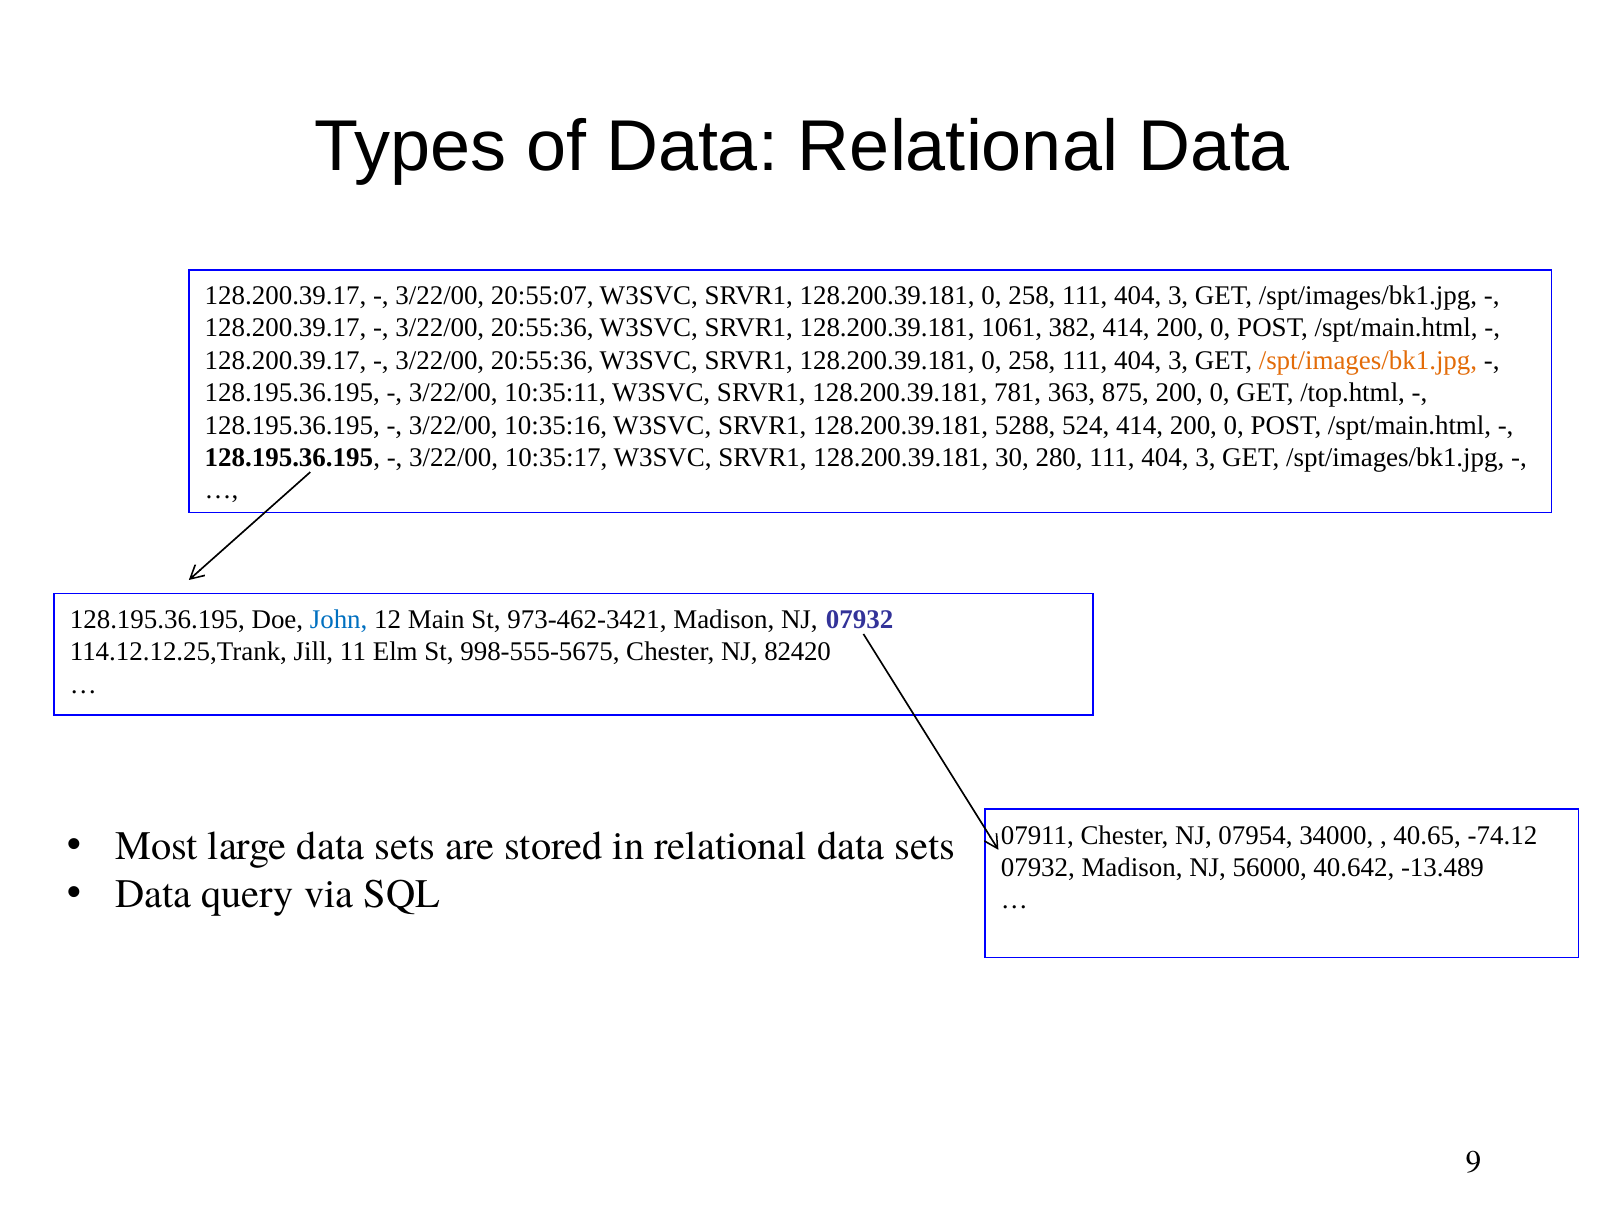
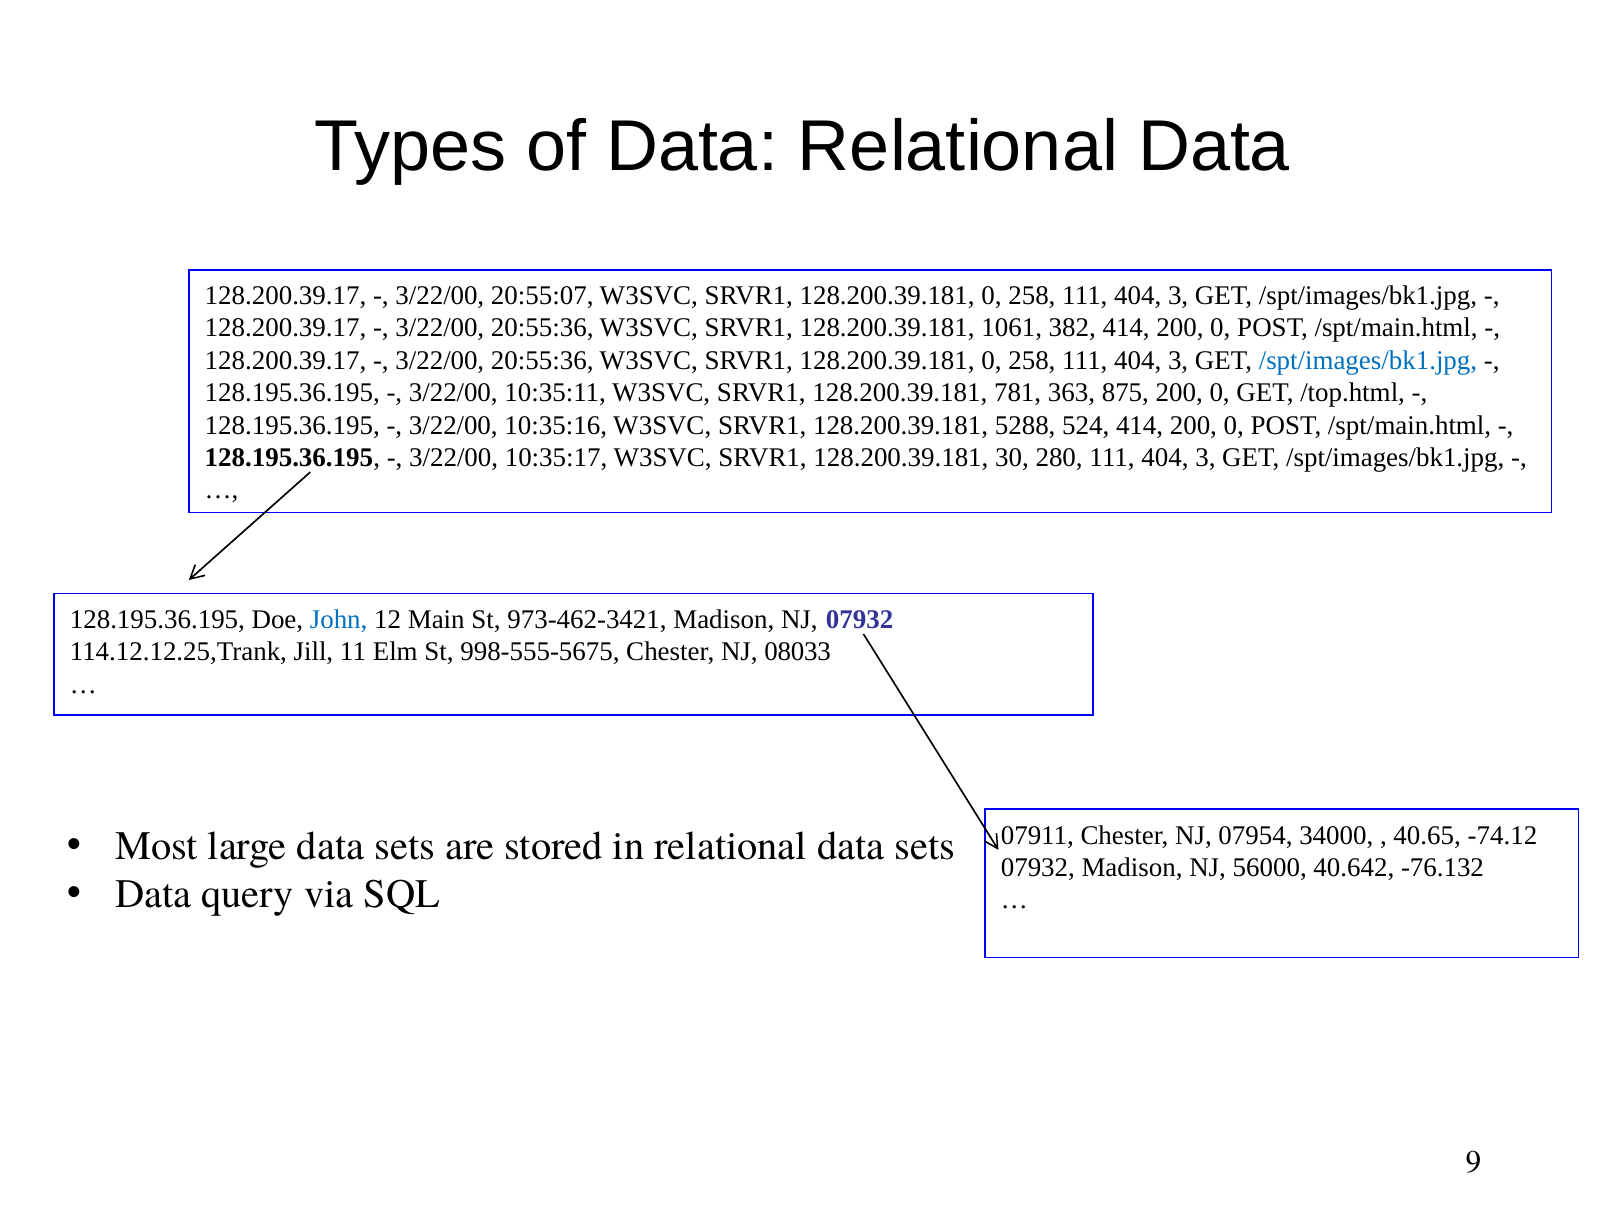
/spt/images/bk1.jpg colour: orange -> blue (1368, 361)
82420: 82420 -> 08033 (798, 652)
-13.489: -13.489 -> -76.132 (1442, 868)
